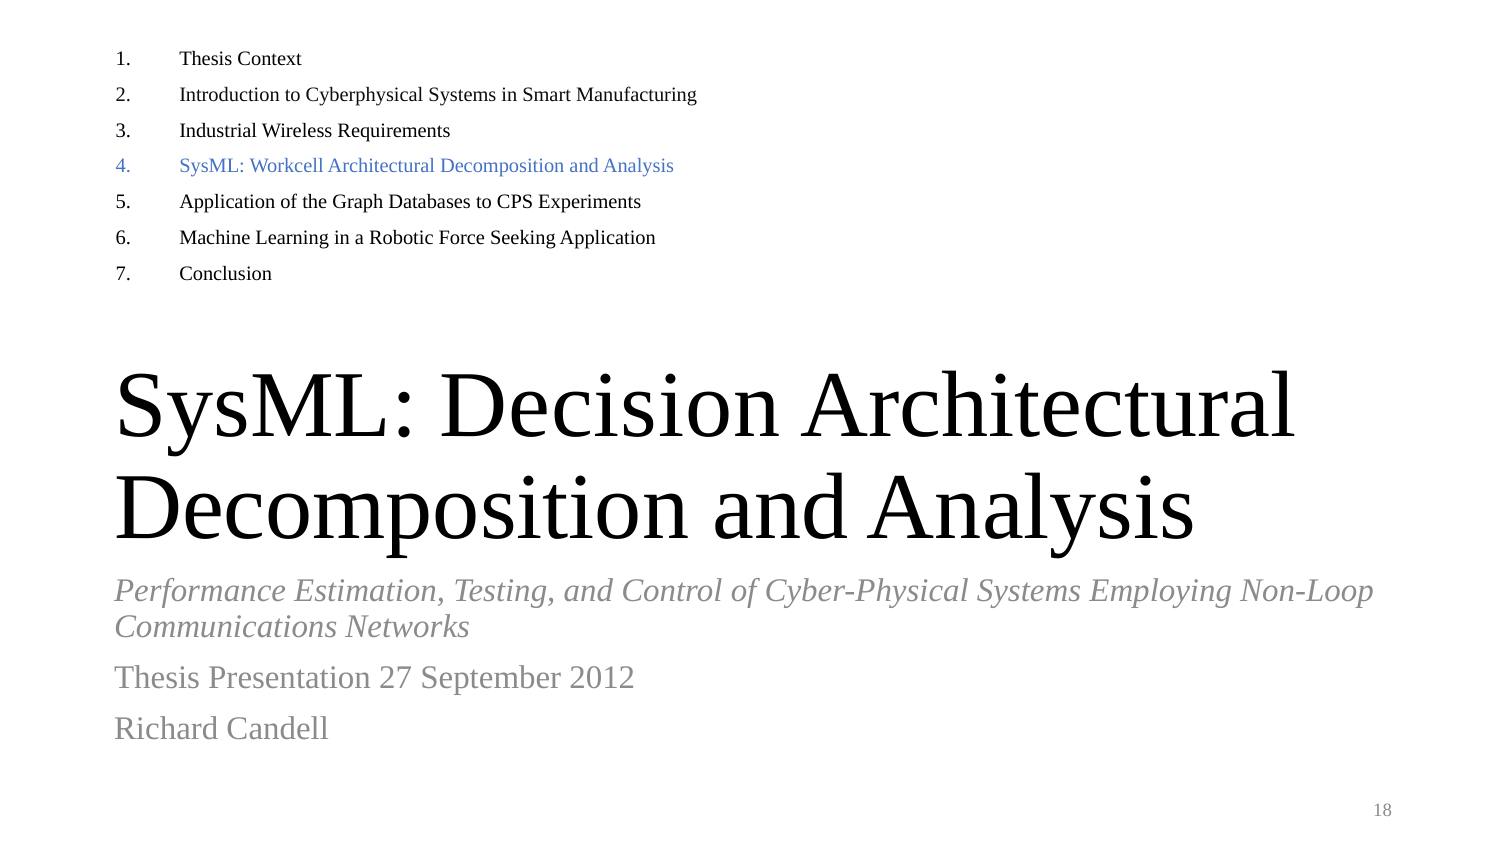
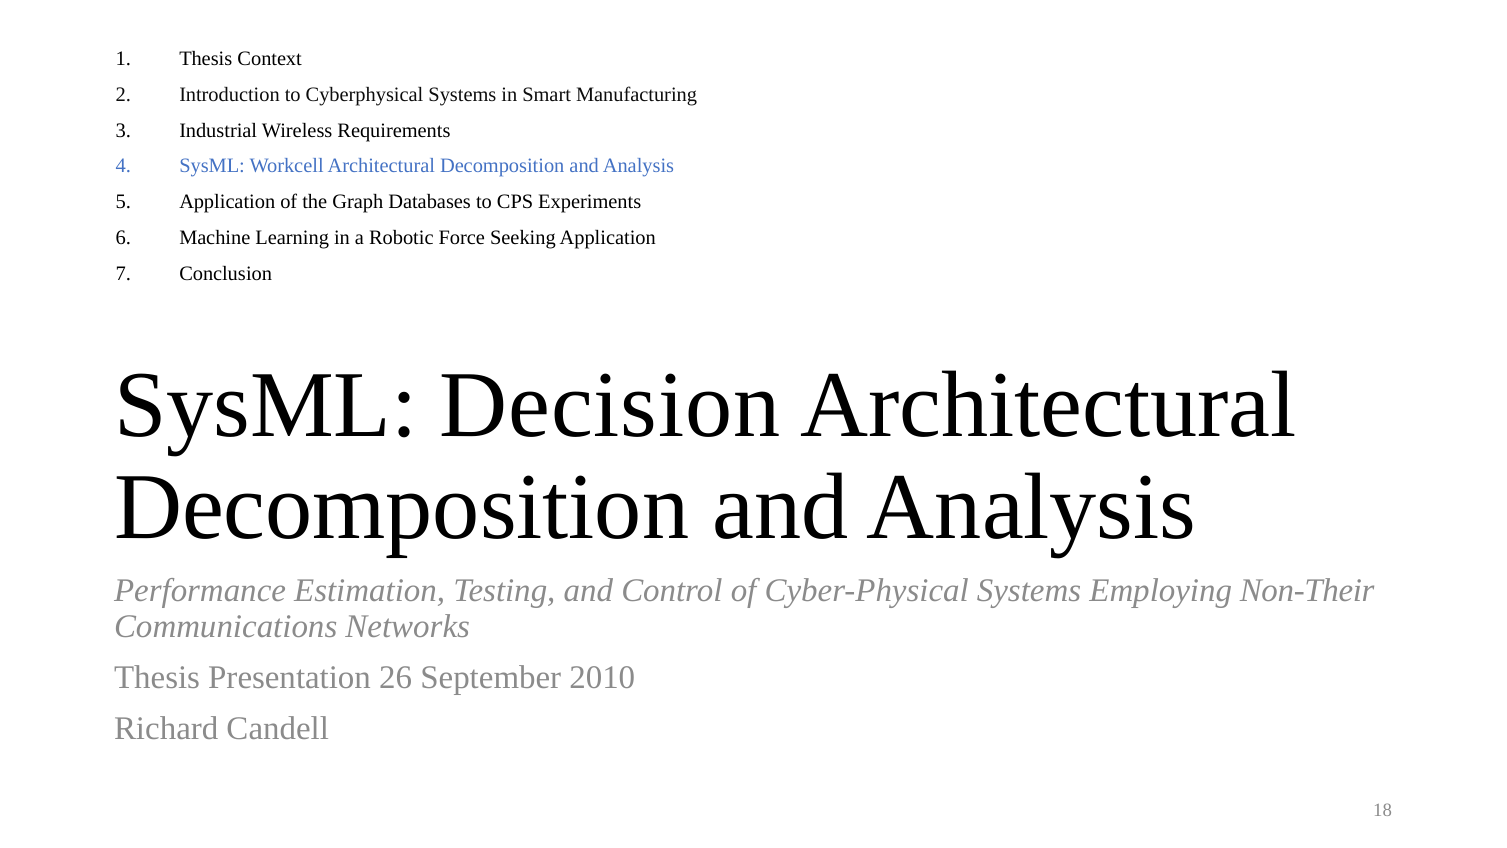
Non-Loop: Non-Loop -> Non-Their (1307, 591)
27: 27 -> 26 (396, 677)
2012: 2012 -> 2010 (602, 677)
